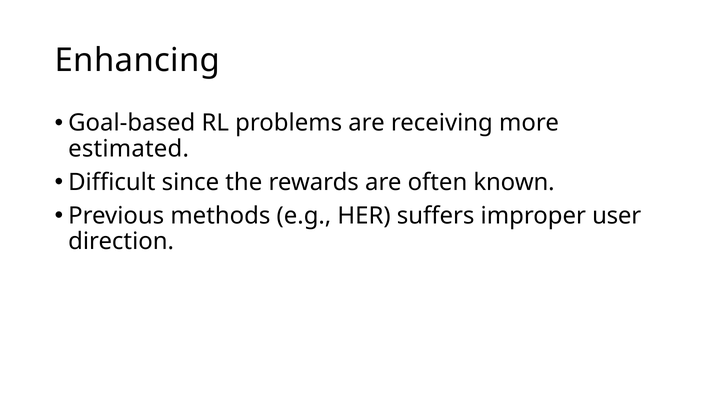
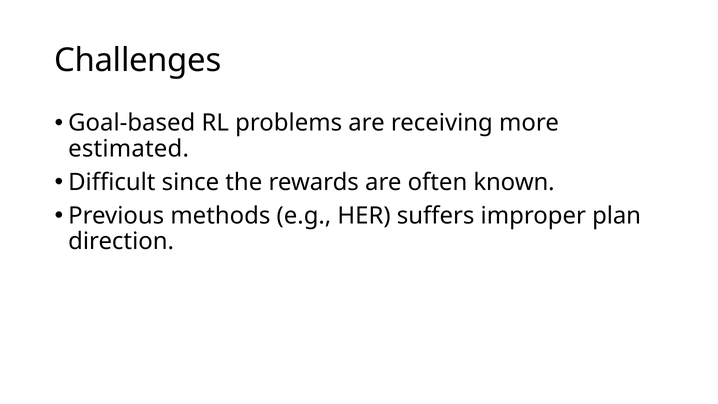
Enhancing: Enhancing -> Challenges (138, 60)
user: user -> plan (617, 216)
